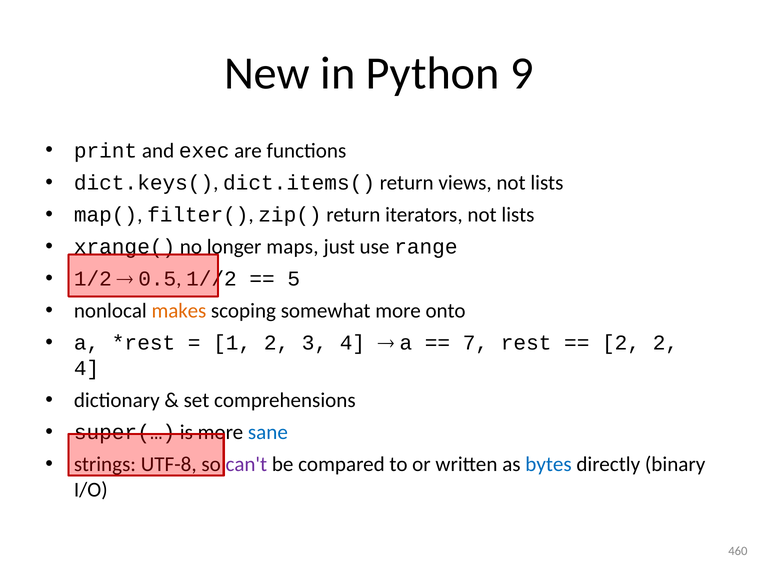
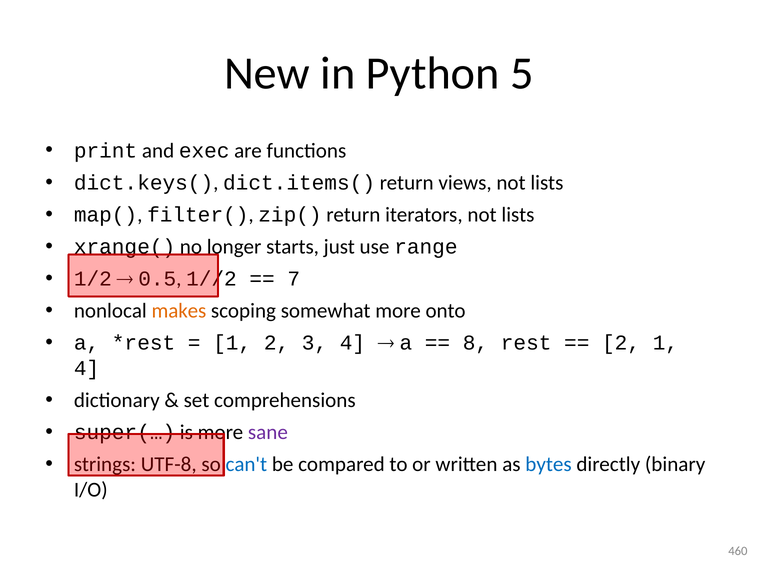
9: 9 -> 5 (522, 73)
maps: maps -> starts (293, 247)
5: 5 -> 7 (294, 279)
7: 7 -> 8 (475, 343)
2 2: 2 -> 1 (665, 343)
sane colour: blue -> purple (268, 432)
can't colour: purple -> blue (246, 464)
